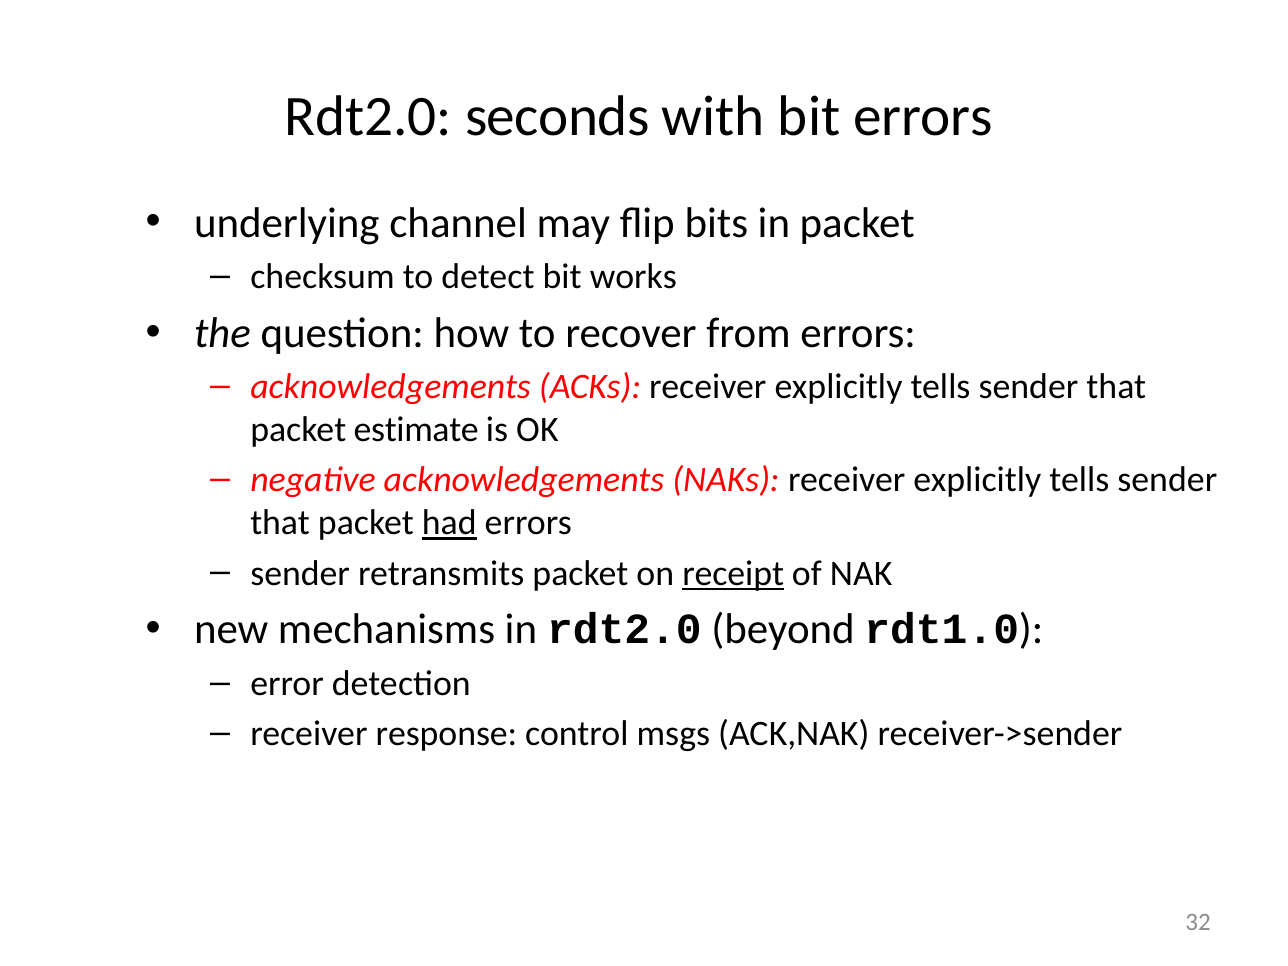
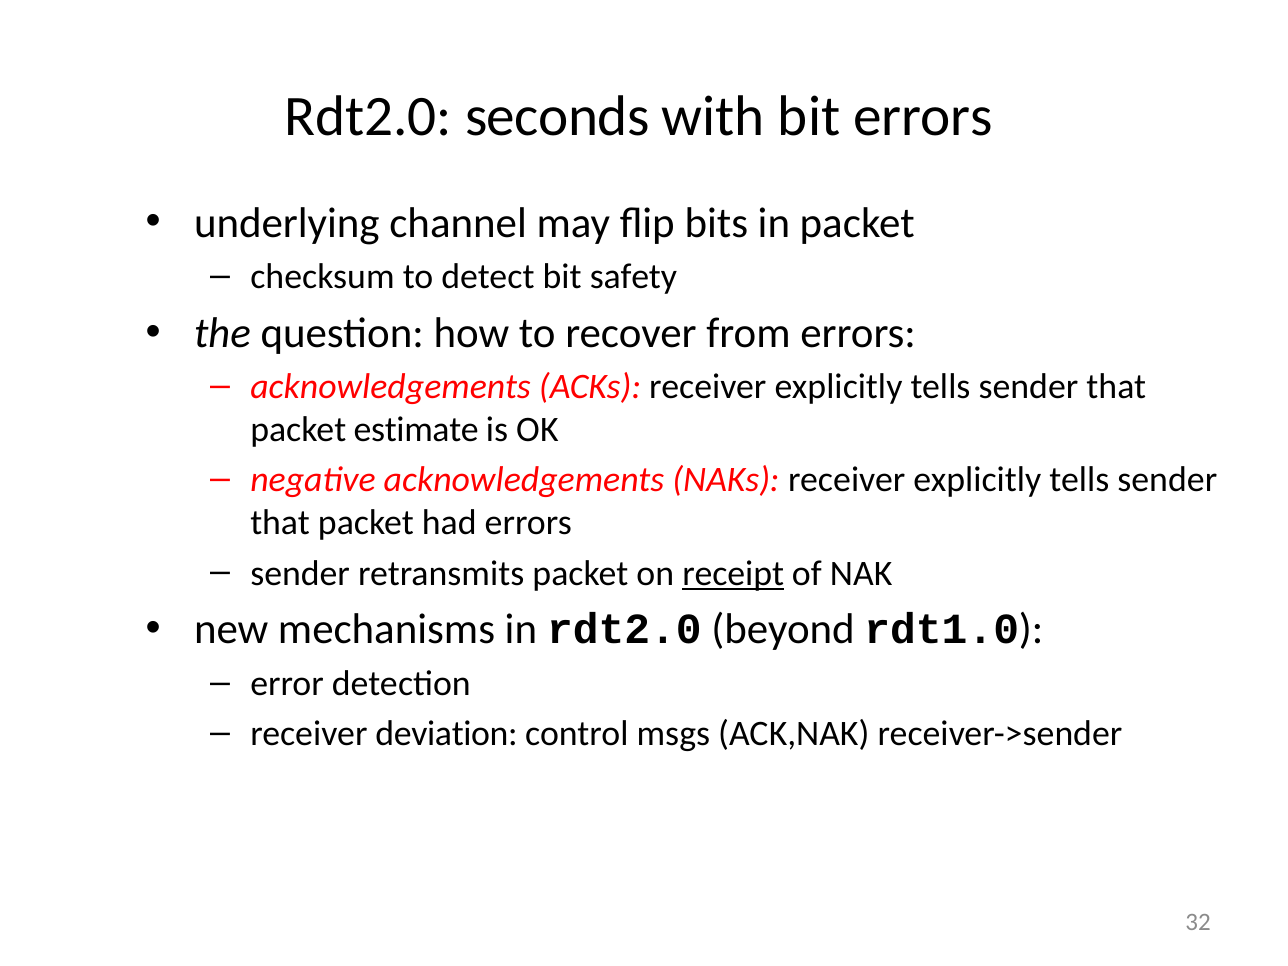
works: works -> safety (633, 277)
had underline: present -> none (449, 523)
response: response -> deviation (447, 734)
